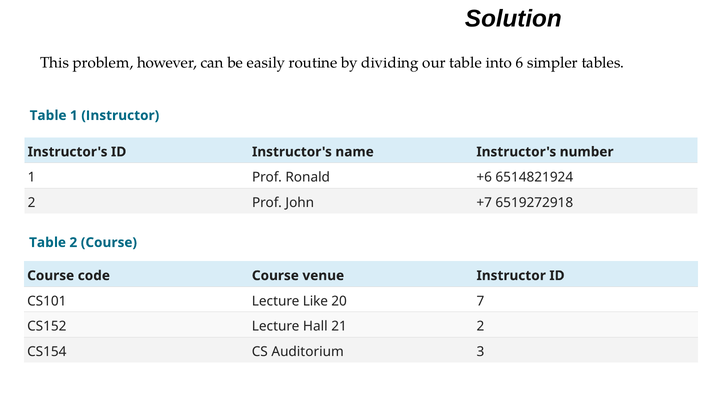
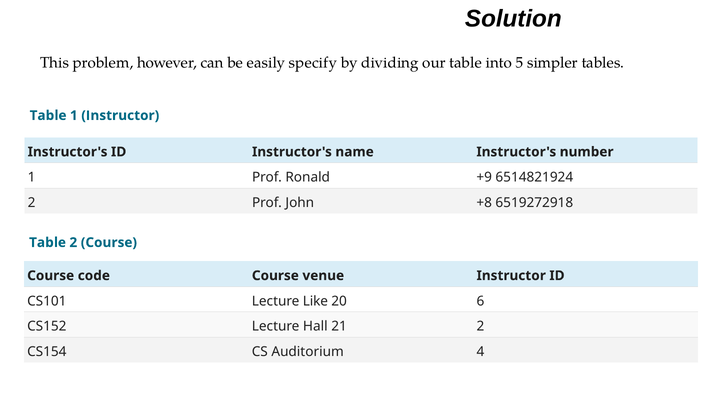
routine: routine -> specify (313, 63)
6: 6 -> 5 (520, 63)
+6: +6 -> +9 (484, 177)
+7: +7 -> +8 (484, 203)
7: 7 -> 6 (480, 301)
3: 3 -> 4 (480, 352)
